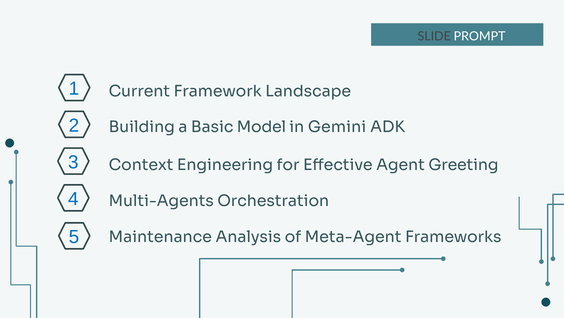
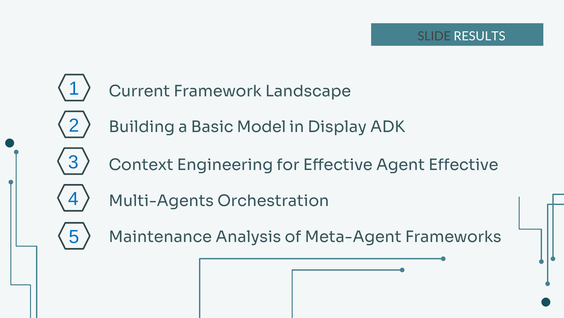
PROMPT: PROMPT -> RESULTS (480, 36)
Gemini: Gemini -> Display (337, 127)
Agent Greeting: Greeting -> Effective (463, 165)
